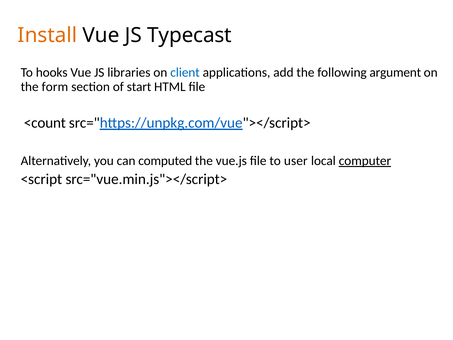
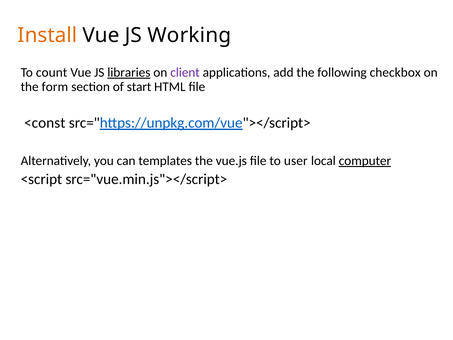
Typecast: Typecast -> Working (189, 35)
hooks: hooks -> count (52, 72)
libraries underline: none -> present (129, 72)
client colour: blue -> purple (185, 72)
argument: argument -> checkbox (395, 72)
<count: <count -> <const (45, 123)
computed: computed -> templates (165, 161)
